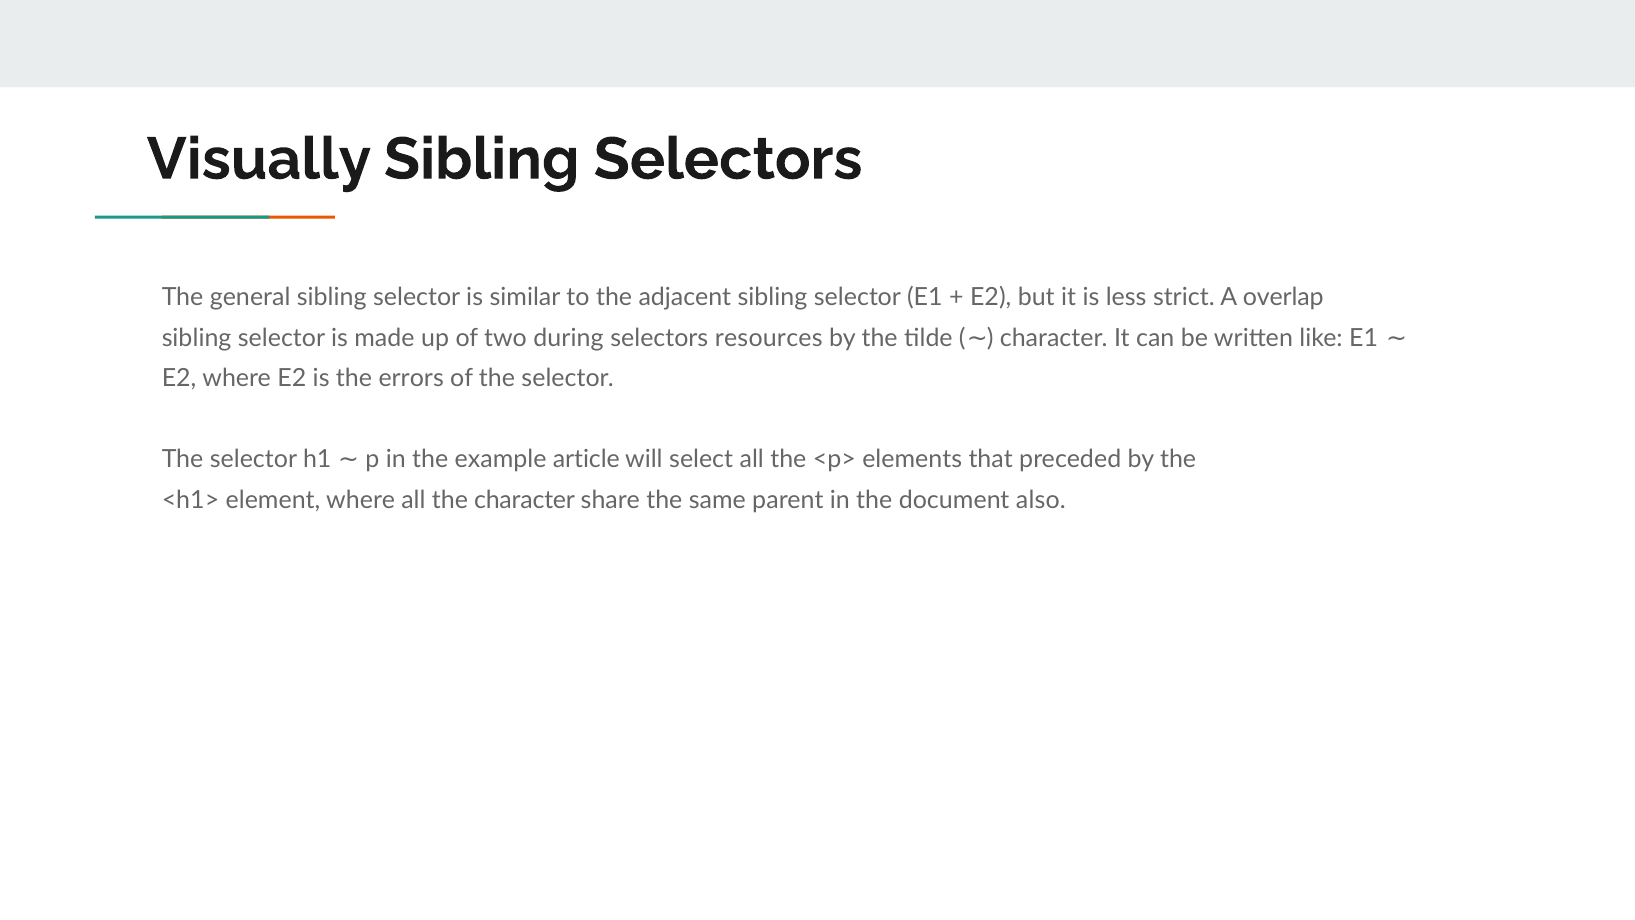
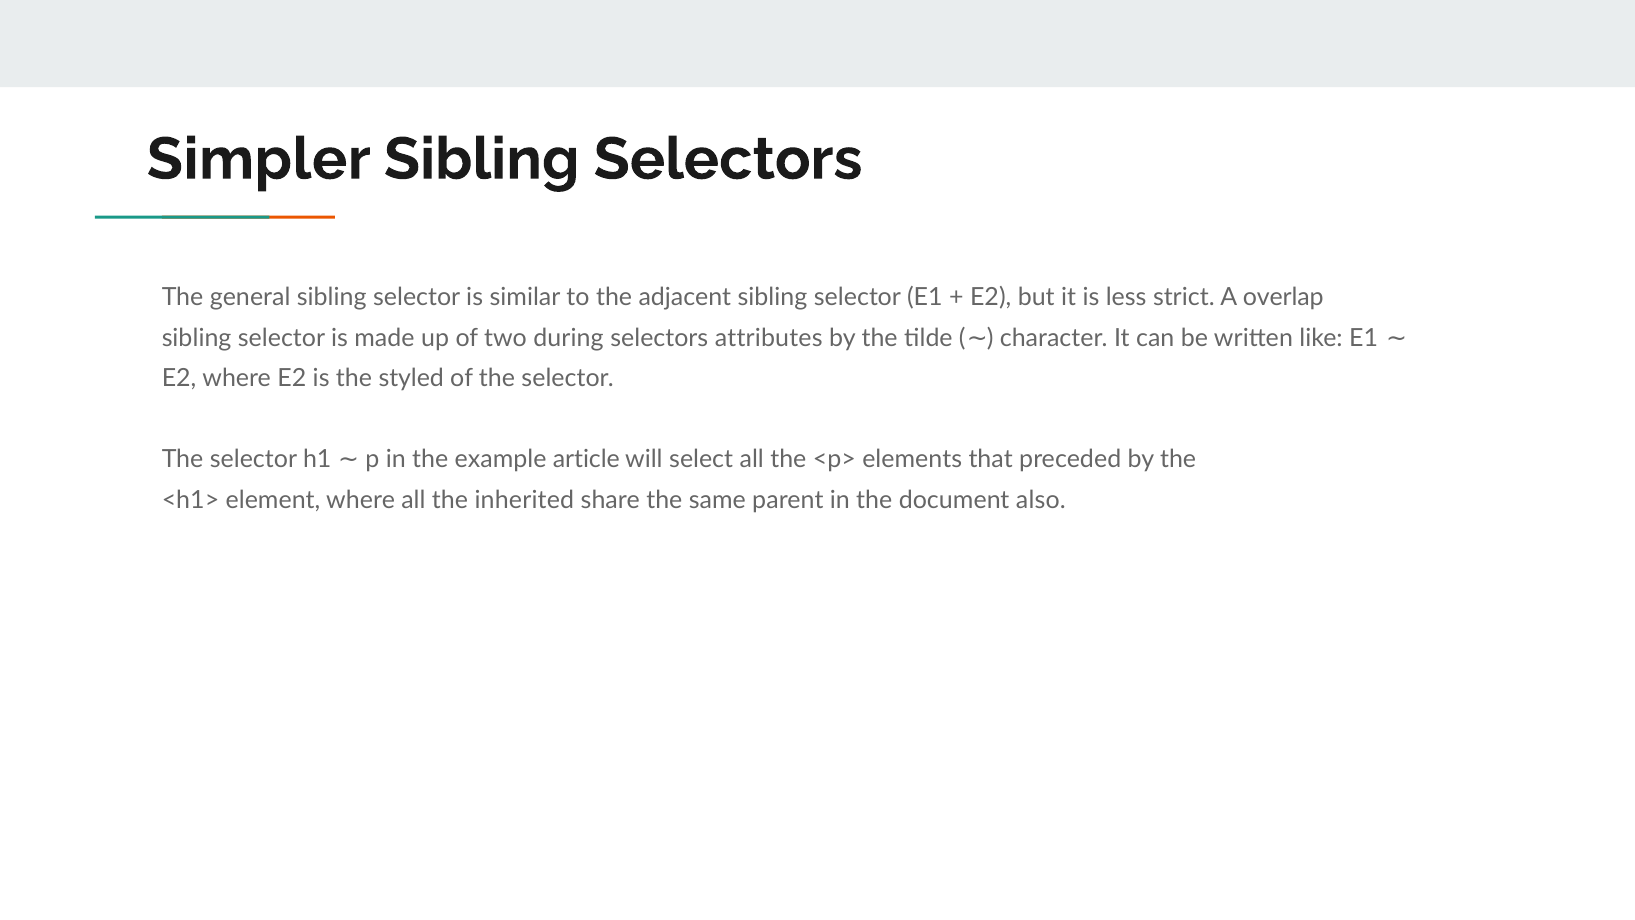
Visually: Visually -> Simpler (259, 159)
resources: resources -> attributes (769, 338)
errors: errors -> styled (411, 378)
the character: character -> inherited (524, 500)
